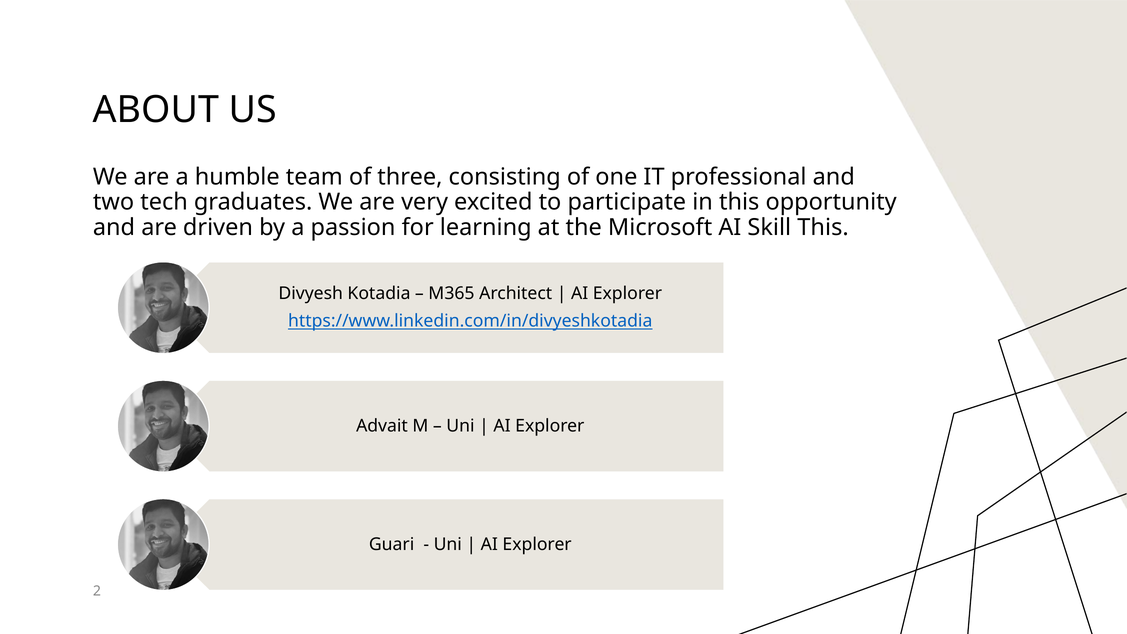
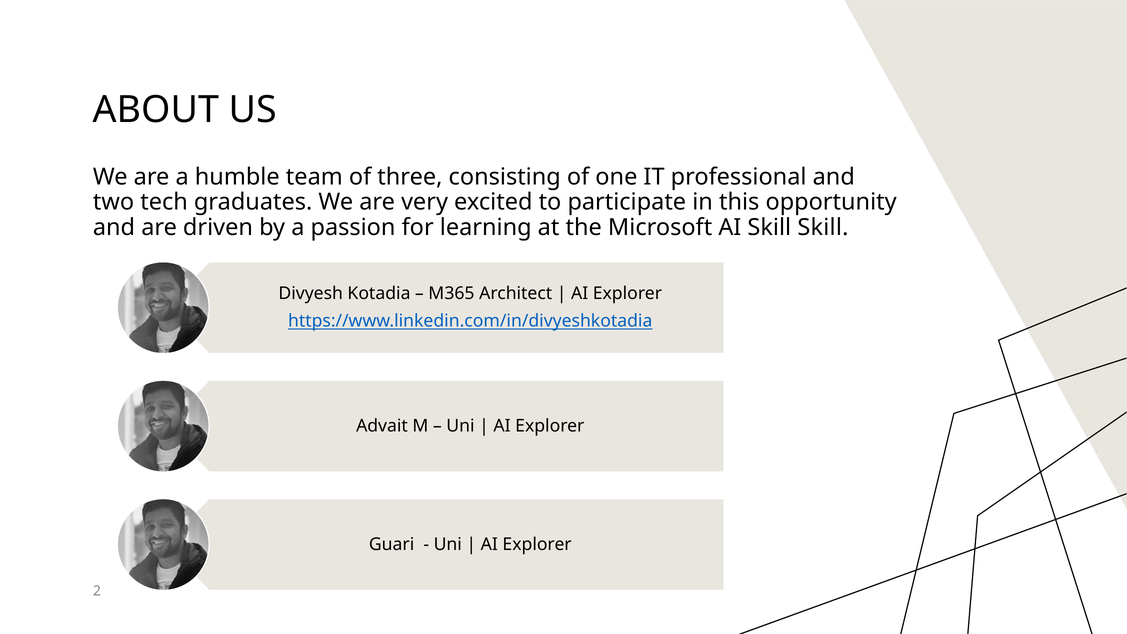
Skill This: This -> Skill (823, 227)
